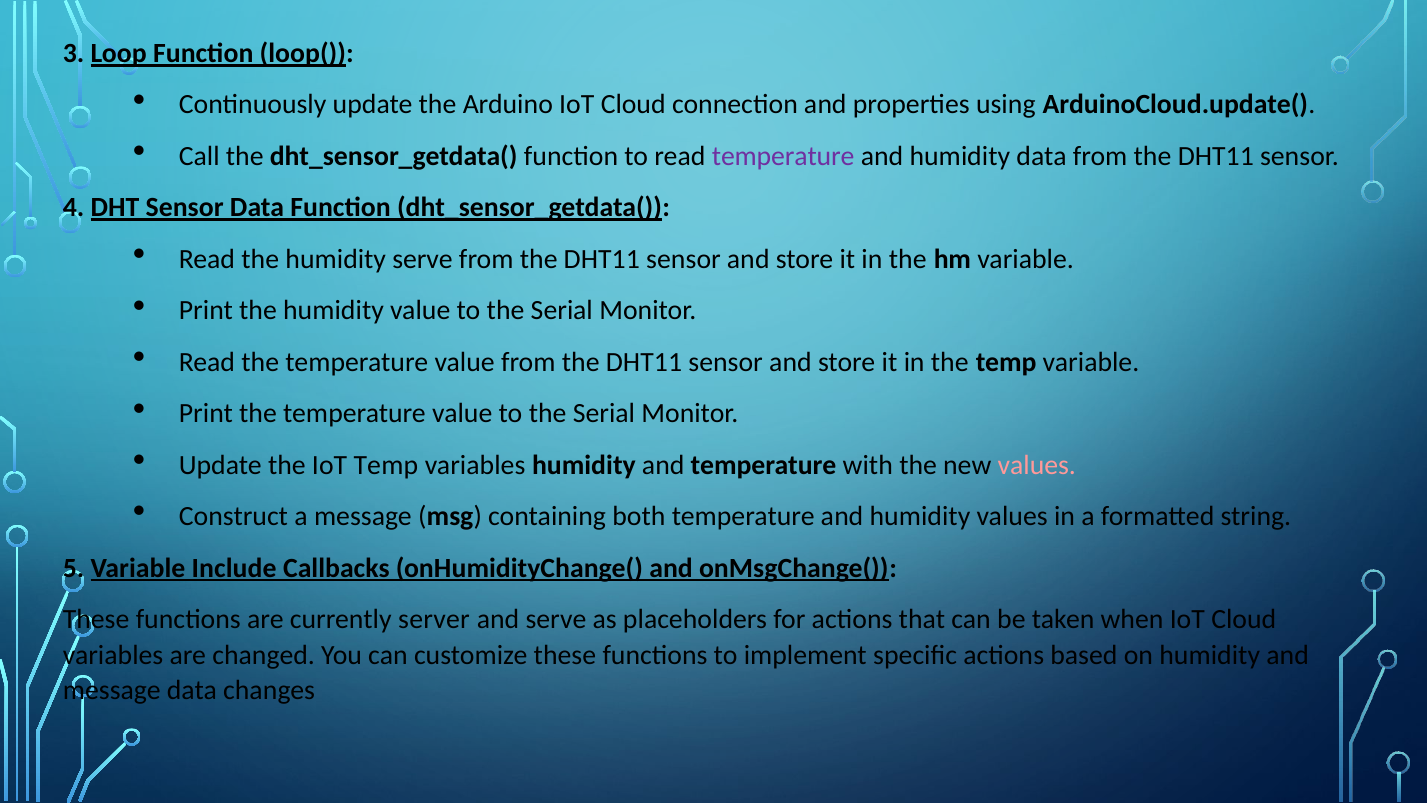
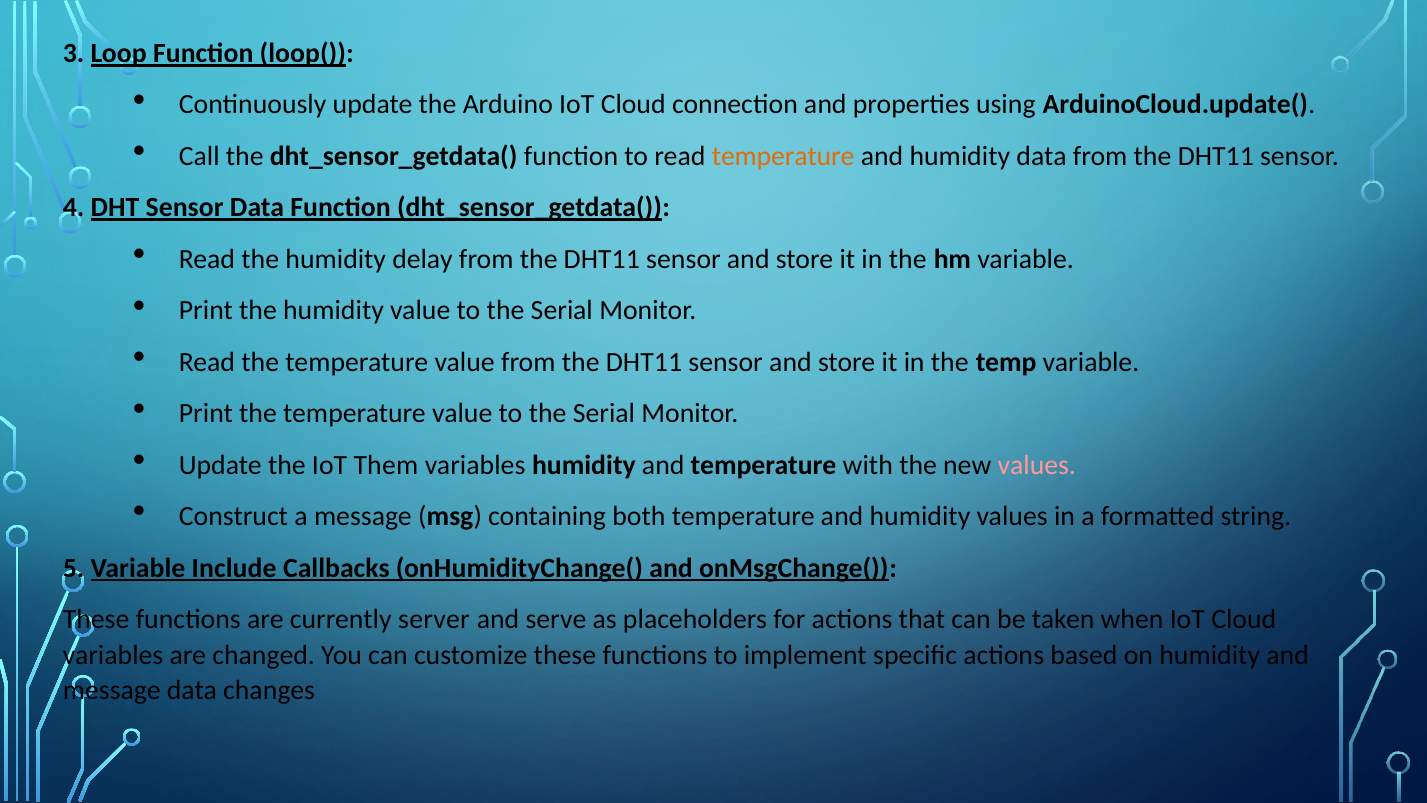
temperature colour: purple -> orange (783, 156)
humidity serve: serve -> delay (423, 259)
IoT Temp: Temp -> Them (386, 465)
